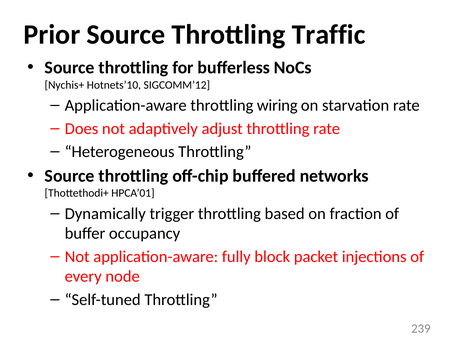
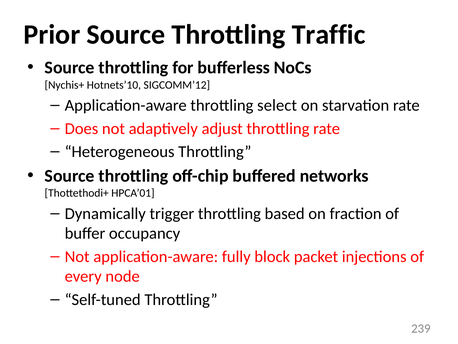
wiring: wiring -> select (277, 105)
